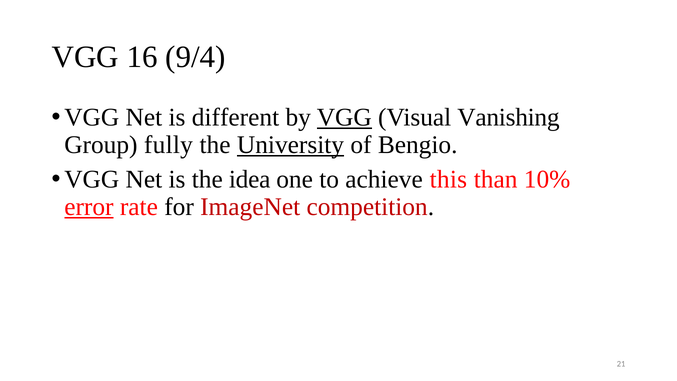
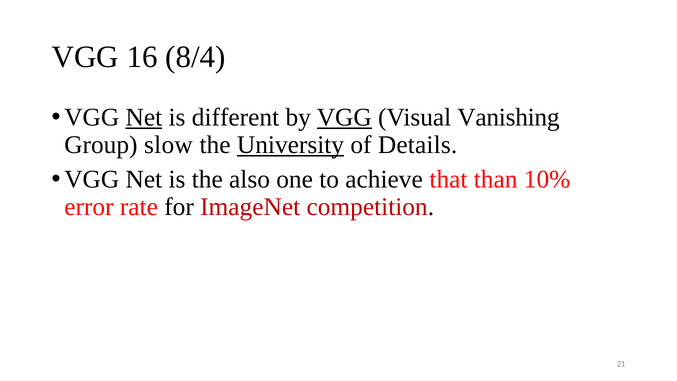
9/4: 9/4 -> 8/4 (195, 57)
Net underline: none -> present (144, 117)
fully: fully -> slow (168, 145)
Bengio: Bengio -> Details (418, 145)
idea: idea -> also (250, 179)
this: this -> that (448, 179)
error underline: present -> none (89, 207)
